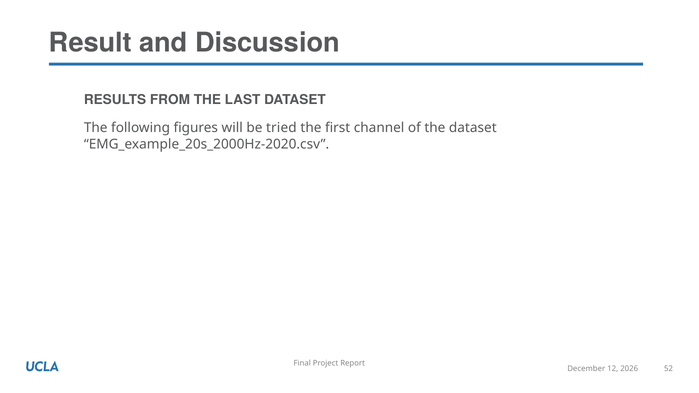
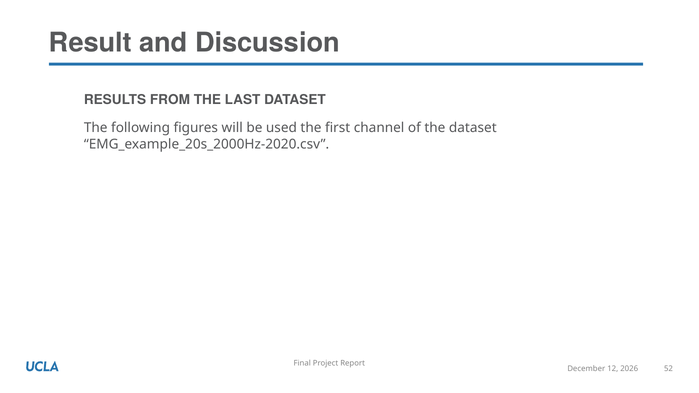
tried: tried -> used (281, 128)
